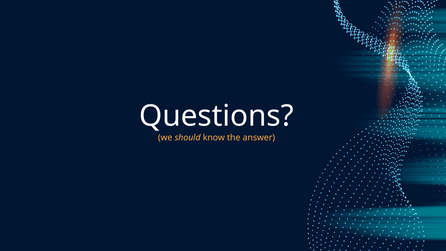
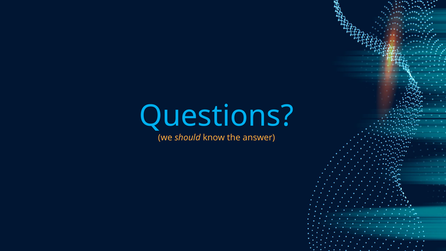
Questions colour: white -> light blue (216, 116)
